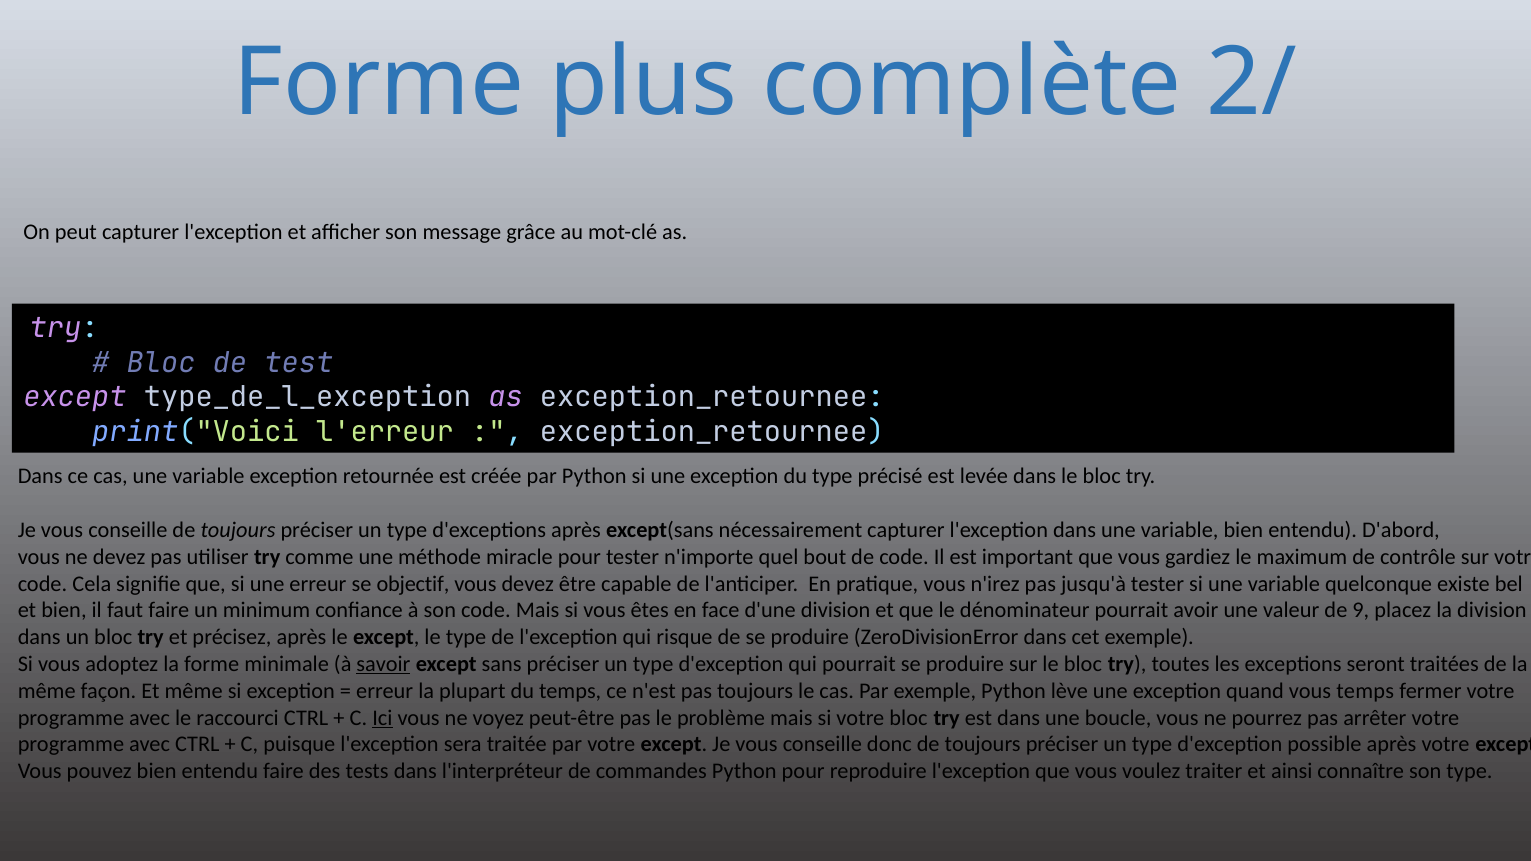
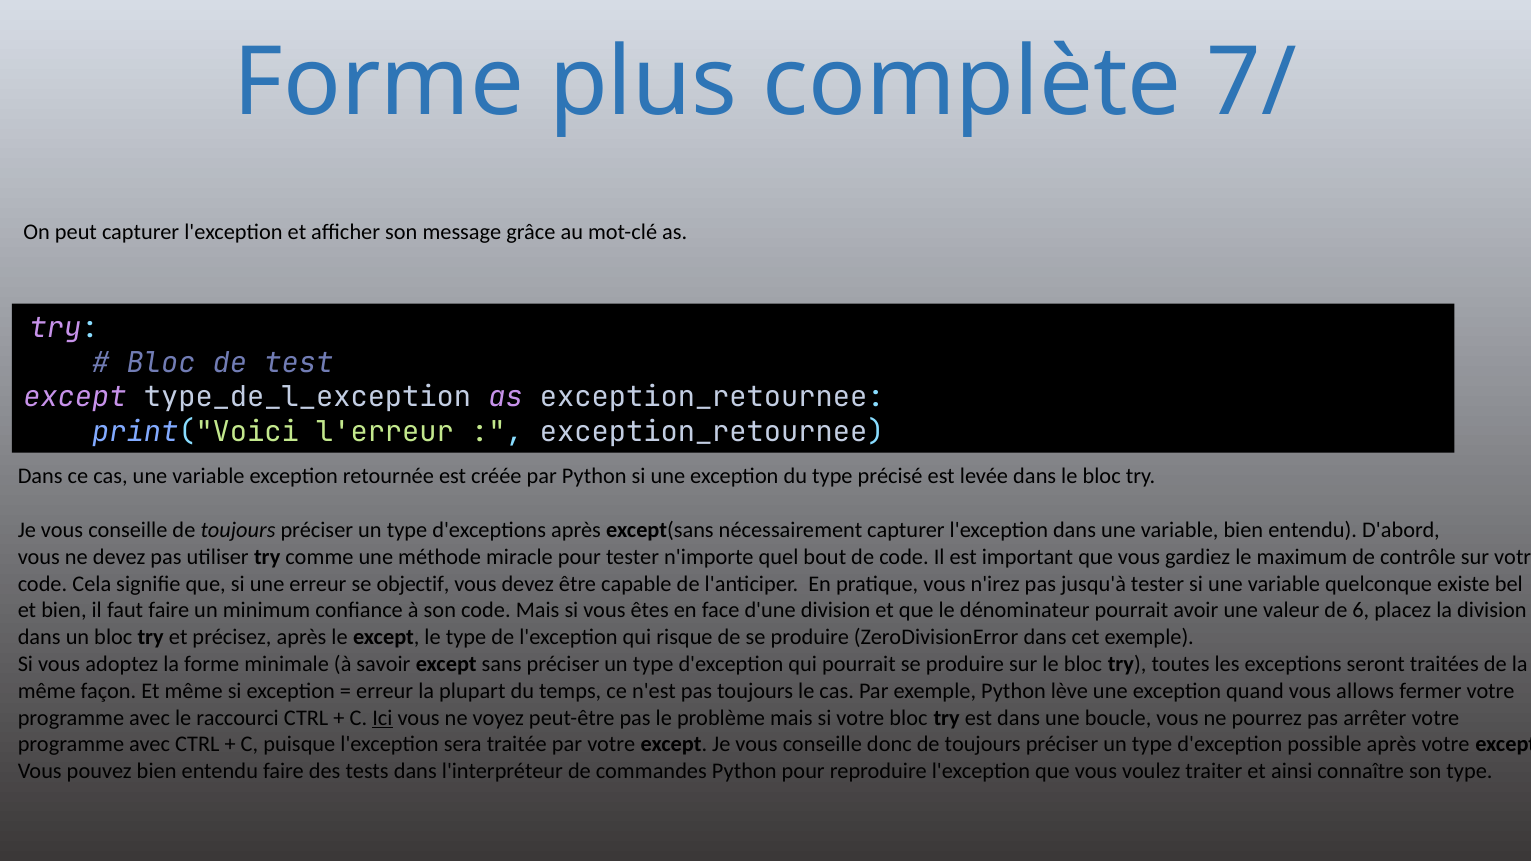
2/: 2/ -> 7/ (1252, 83)
9: 9 -> 6 (1361, 611)
savoir underline: present -> none (383, 664)
vous temps: temps -> allows (1365, 691)
